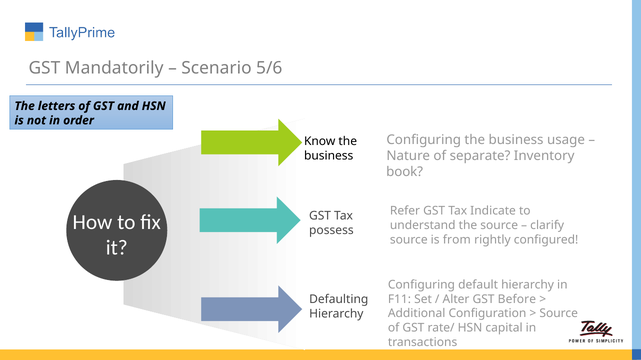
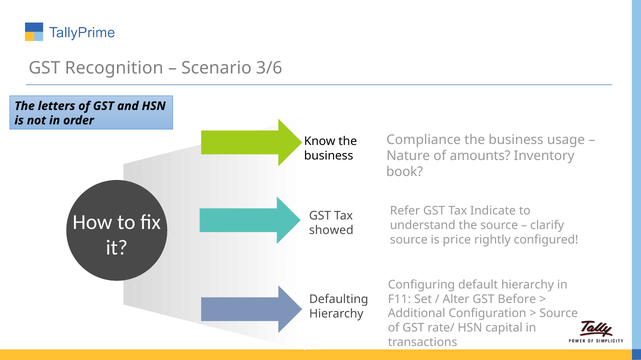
Mandatorily: Mandatorily -> Recognition (114, 68)
5/6: 5/6 -> 3/6 (269, 68)
Configuring: Configuring -> Compliance (424, 140)
separate: separate -> amounts (480, 156)
possess: possess -> showed (331, 231)
from: from -> price (457, 240)
